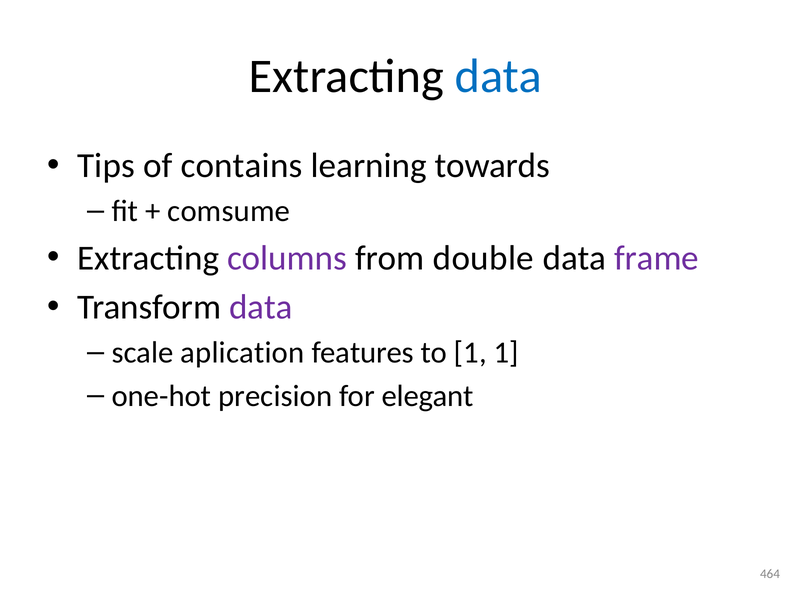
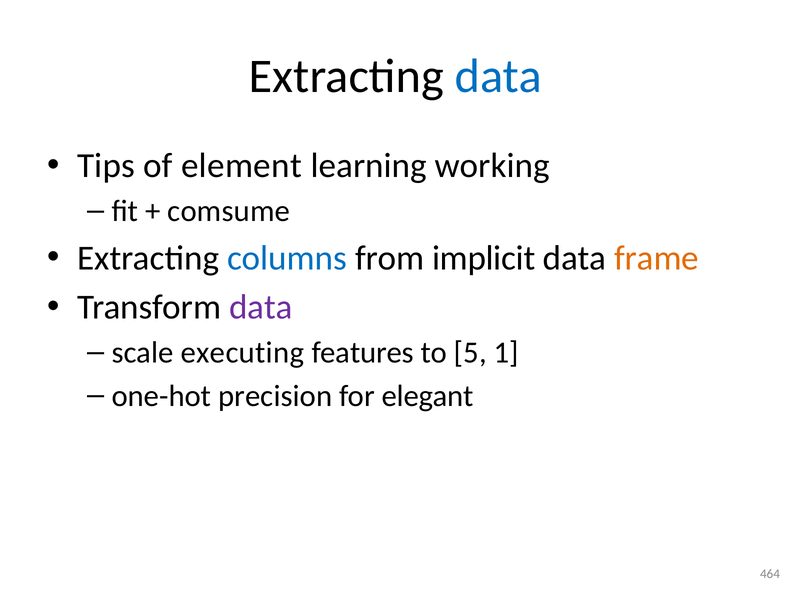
contains: contains -> element (241, 166)
towards: towards -> working (492, 166)
columns colour: purple -> blue (287, 258)
double: double -> implicit (484, 258)
frame colour: purple -> orange (657, 258)
aplication: aplication -> executing (242, 353)
to 1: 1 -> 5 (470, 353)
